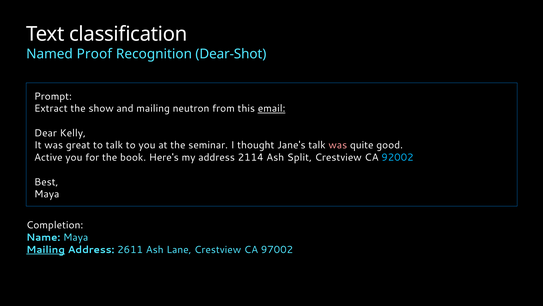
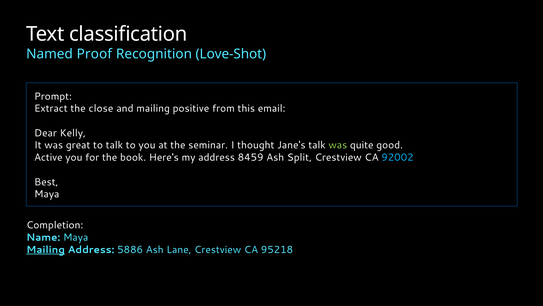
Dear-Shot: Dear-Shot -> Love-Shot (231, 54)
show: show -> close (101, 108)
neutron: neutron -> positive (191, 108)
email underline: present -> none (272, 108)
was colour: pink -> light green (338, 145)
2114: 2114 -> 8459 (251, 157)
2611: 2611 -> 5886 (130, 249)
97002: 97002 -> 95218 (277, 249)
